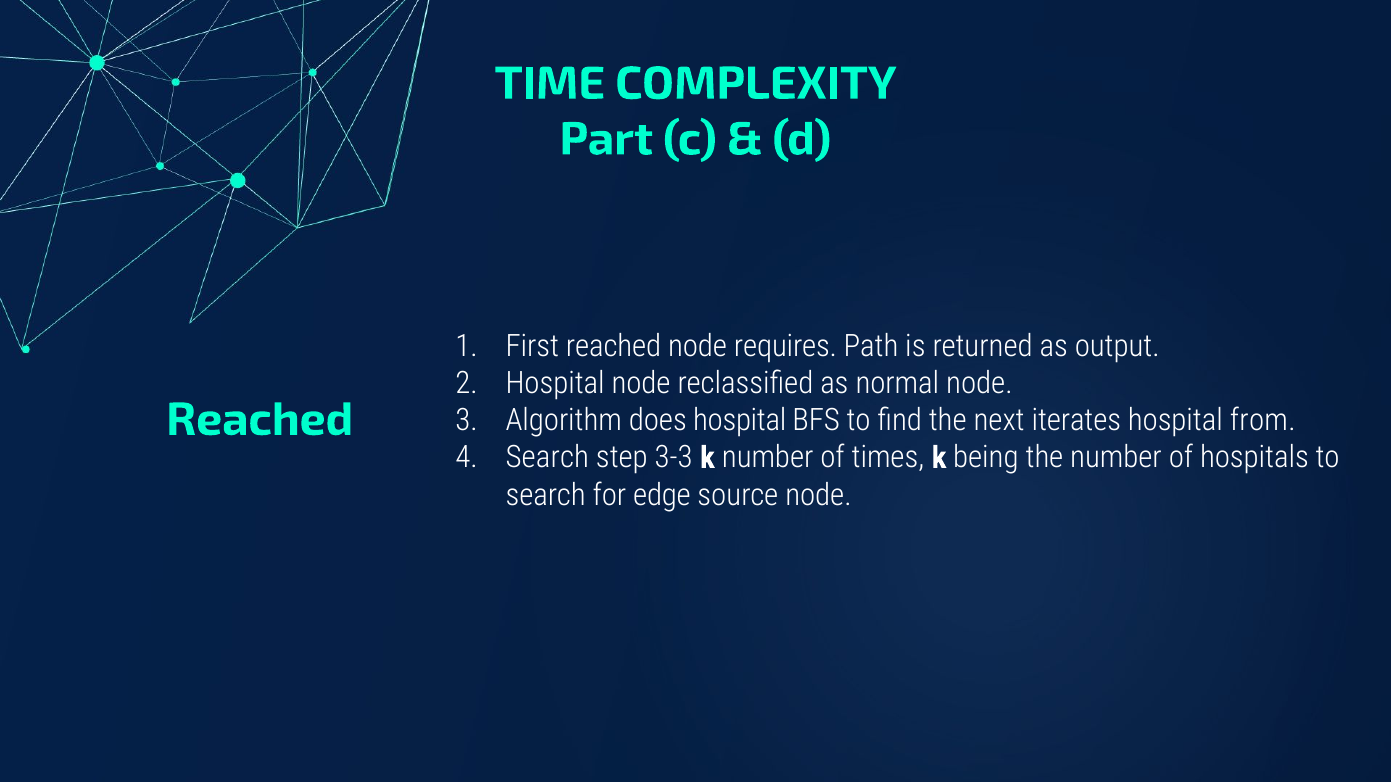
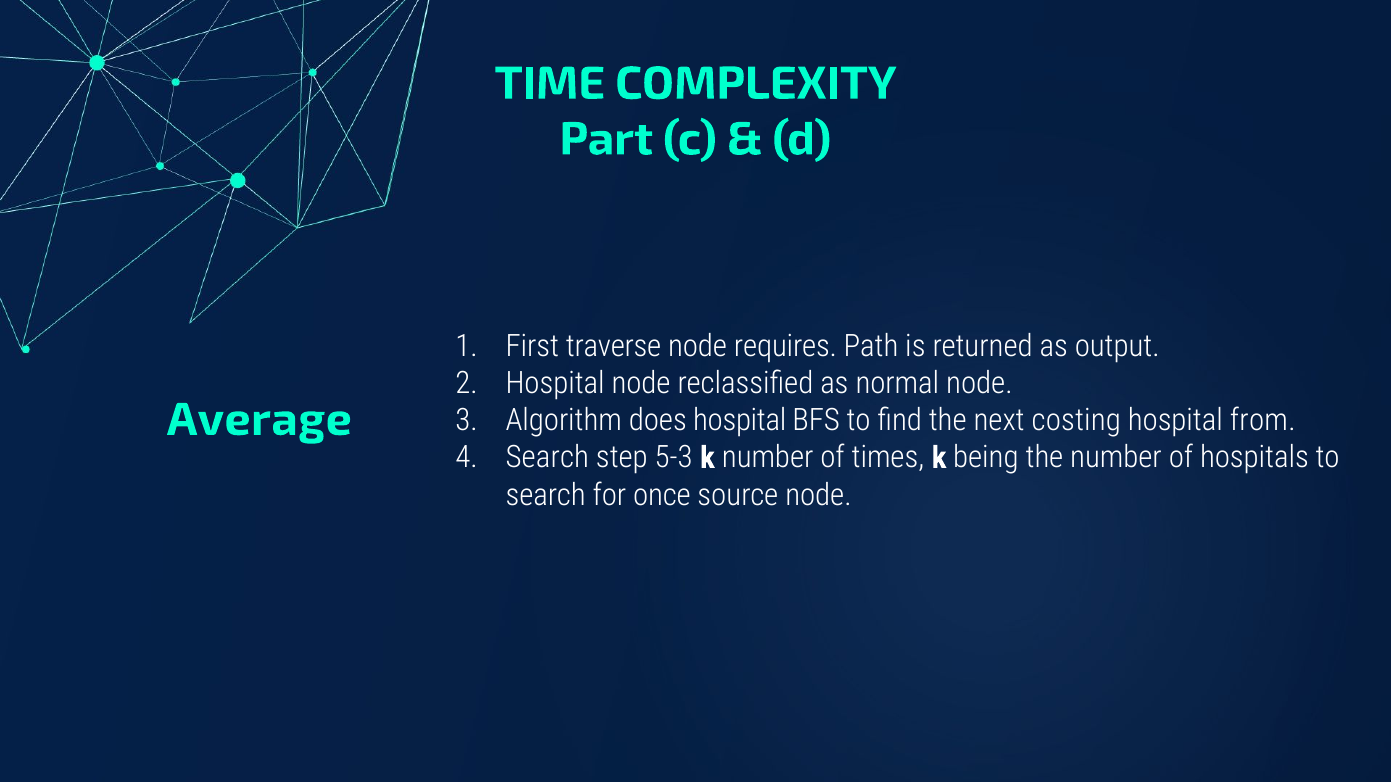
First reached: reached -> traverse (614, 347)
Reached: Reached -> Average (259, 420)
iterates: iterates -> costing (1076, 421)
3-3: 3-3 -> 5-3 (674, 458)
edge: edge -> once (662, 495)
